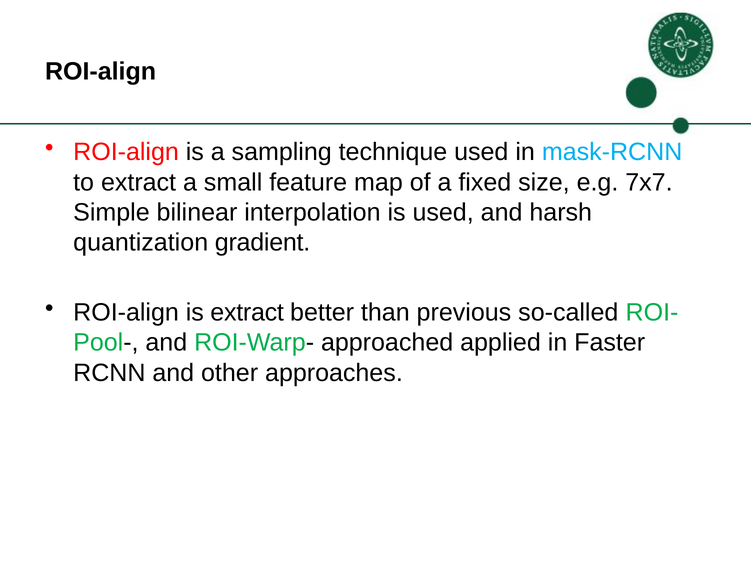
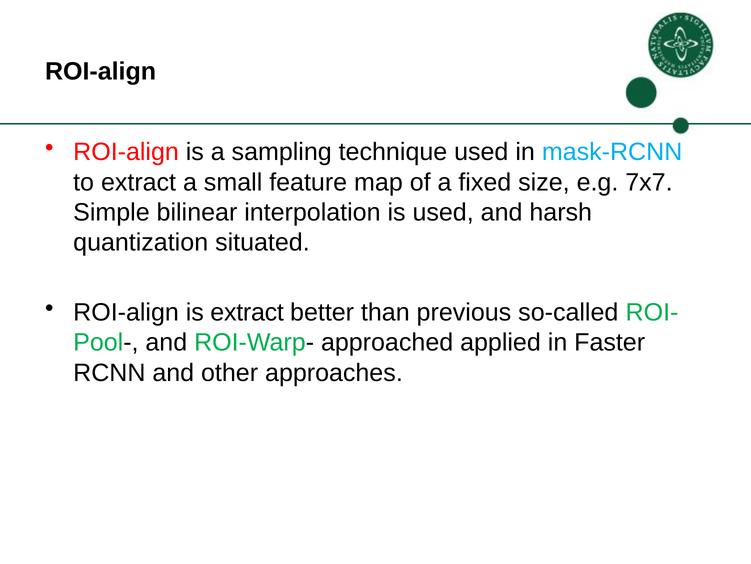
gradient: gradient -> situated (262, 242)
